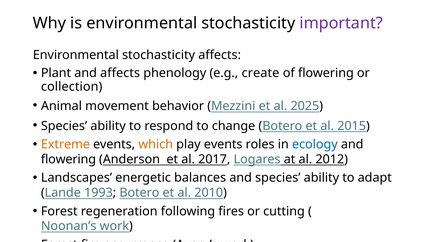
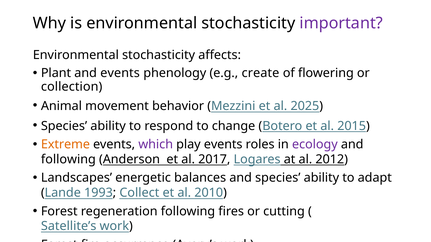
and affects: affects -> events (120, 73)
which colour: orange -> purple (156, 145)
ecology colour: blue -> purple (315, 145)
flowering: flowering -> following (68, 160)
1993 Botero: Botero -> Collect (139, 193)
Noonan’s: Noonan’s -> Satellite’s (69, 227)
